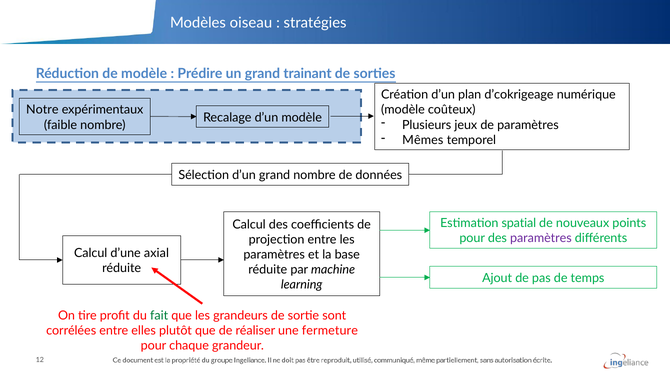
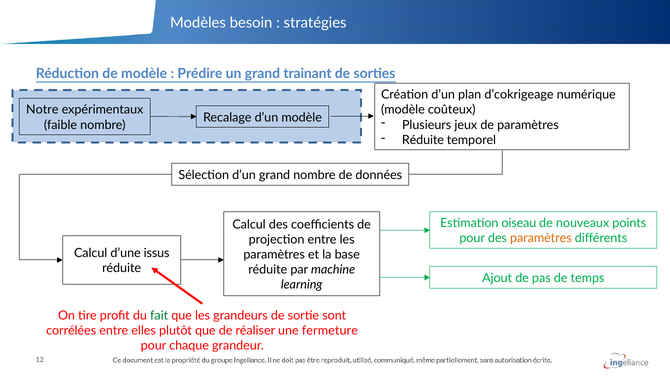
oiseau: oiseau -> besoin (251, 23)
Mêmes: Mêmes -> Réduite (423, 140)
spatial: spatial -> oiseau (519, 223)
paramètres colour: purple -> orange (541, 238)
axial: axial -> issus (157, 253)
